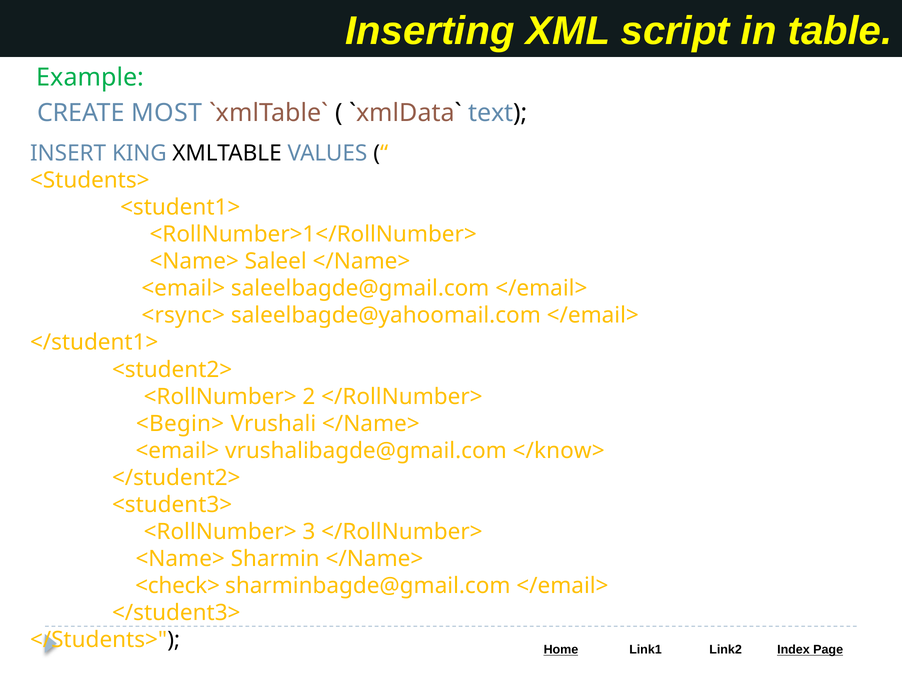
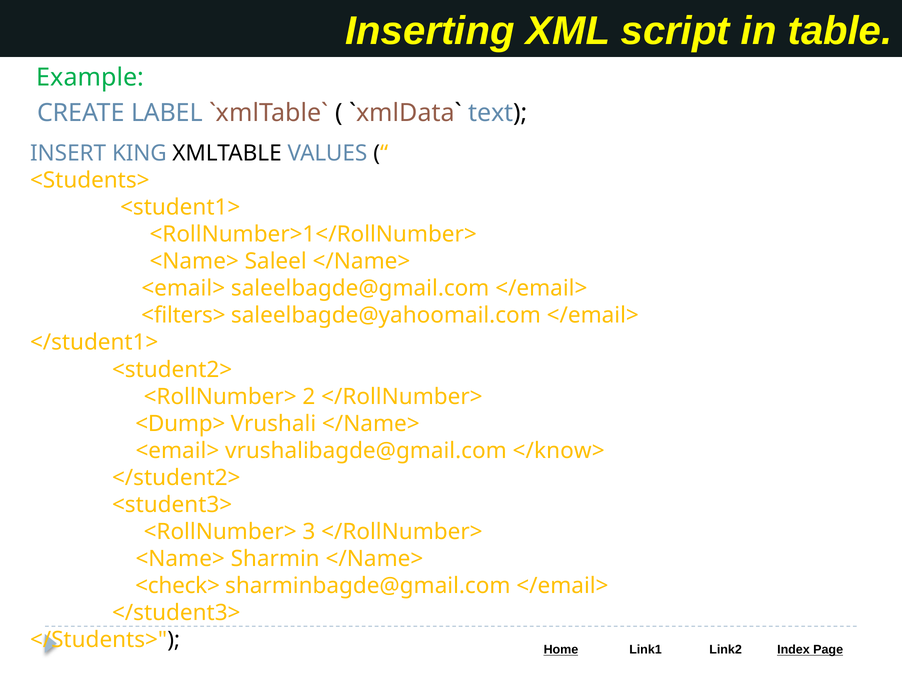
MOST: MOST -> LABEL (167, 113)
<rsync>: <rsync> -> <filters> (183, 316)
<Begin>: <Begin> -> <Dump> (180, 424)
